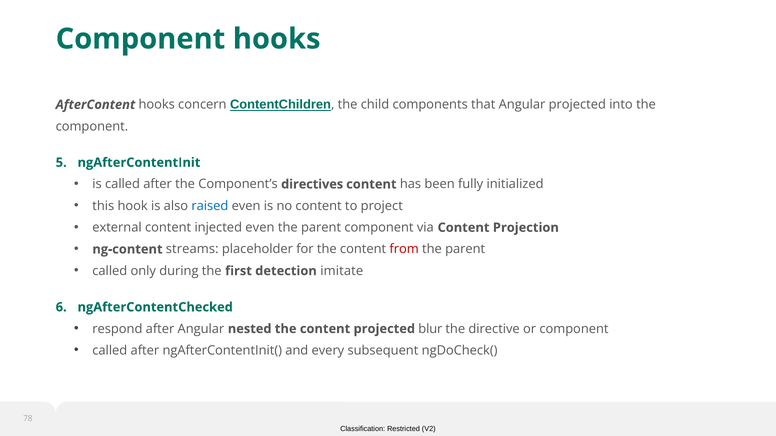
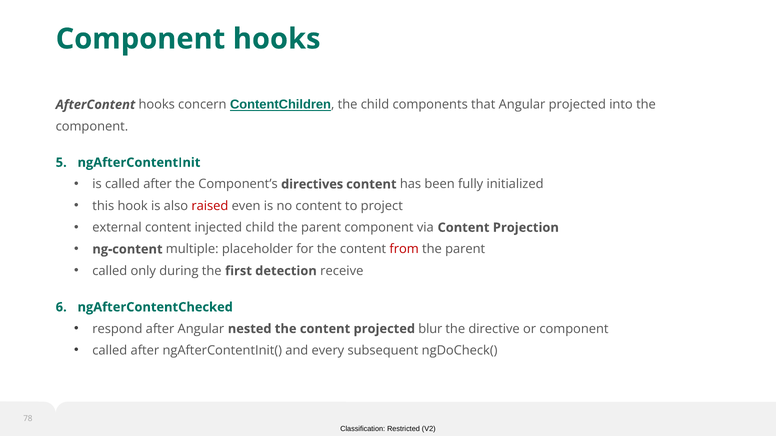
raised colour: blue -> red (210, 206)
injected even: even -> child (260, 228)
streams: streams -> multiple (192, 250)
imitate: imitate -> receive (342, 271)
